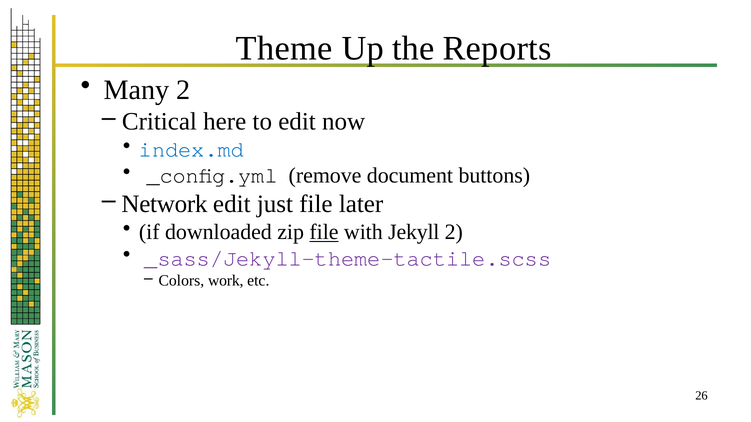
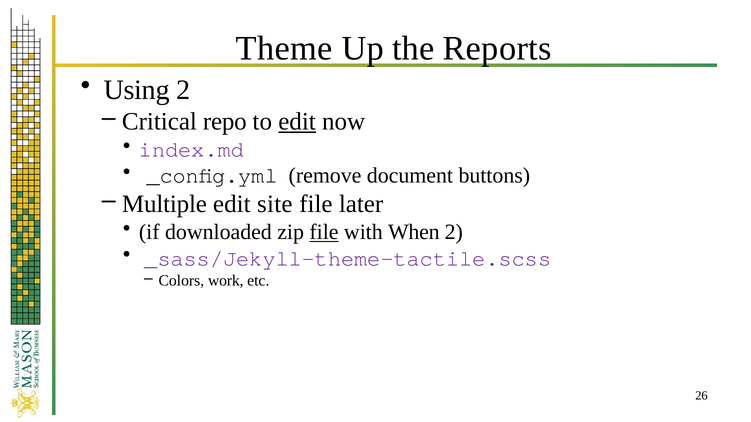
Many: Many -> Using (137, 90)
here: here -> repo (225, 122)
edit underline: none -> present (297, 122)
index.md colour: blue -> purple (191, 150)
Network: Network -> Multiple (164, 204)
just: just -> site (275, 204)
Jekyll: Jekyll -> When (414, 232)
